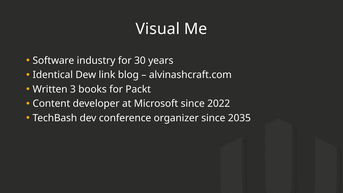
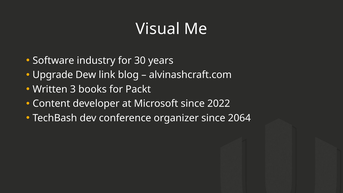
Identical: Identical -> Upgrade (53, 75)
2035: 2035 -> 2064 (239, 118)
